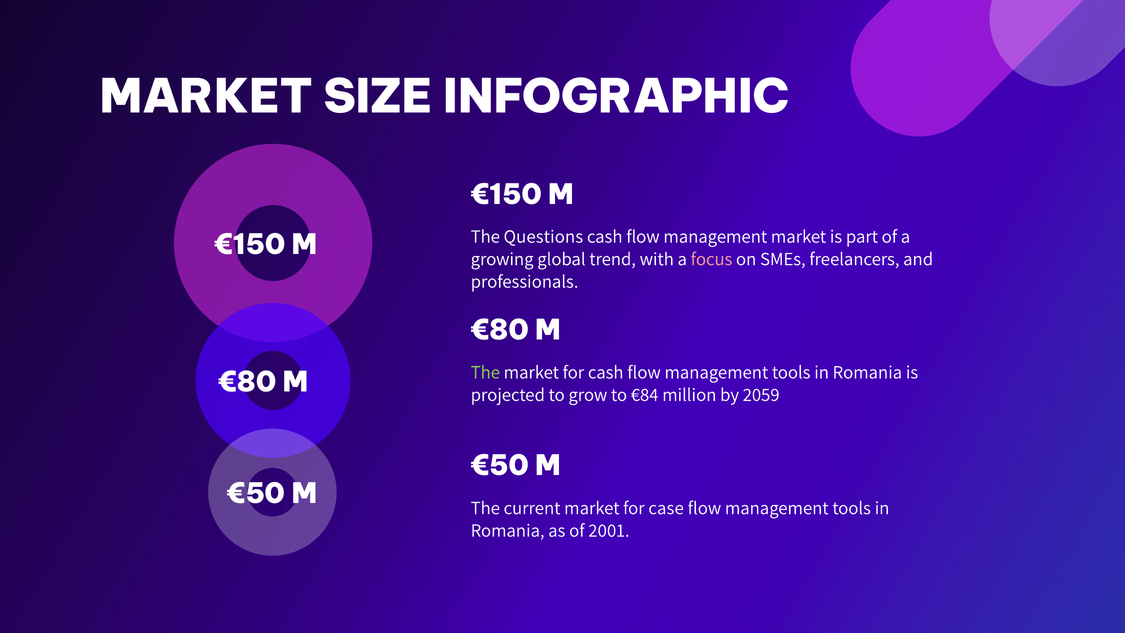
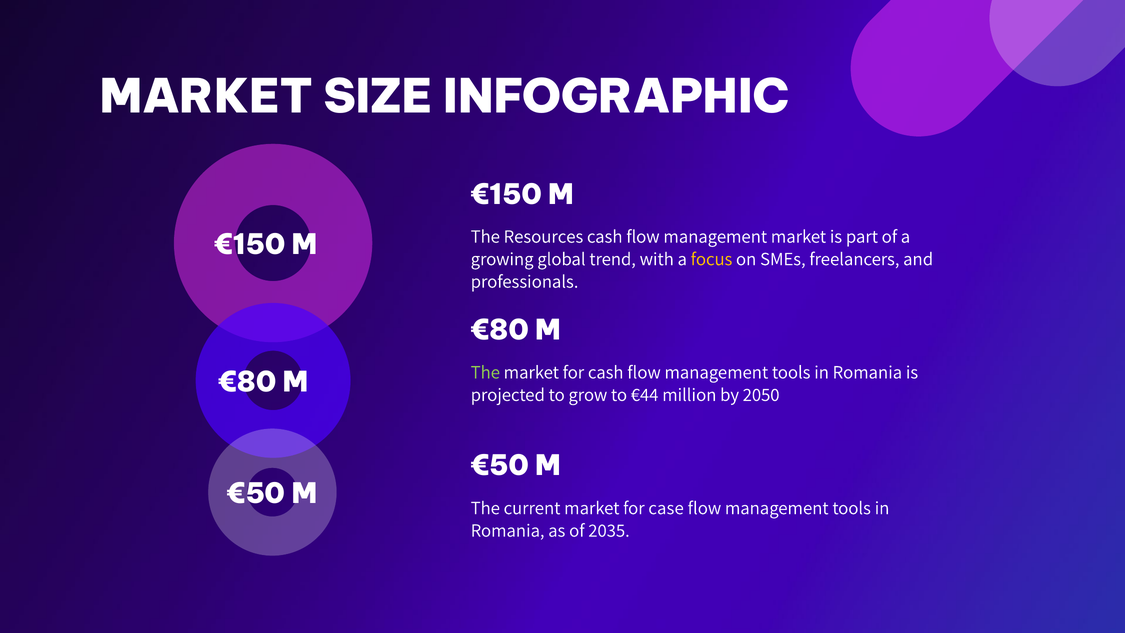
Questions: Questions -> Resources (543, 236)
focus colour: pink -> yellow (711, 259)
€84: €84 -> €44 (645, 395)
2059: 2059 -> 2050 (761, 395)
2001: 2001 -> 2035 (609, 530)
